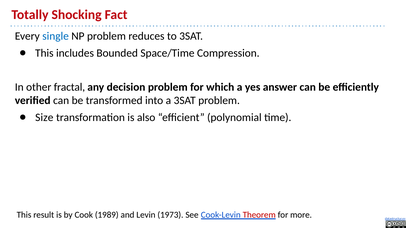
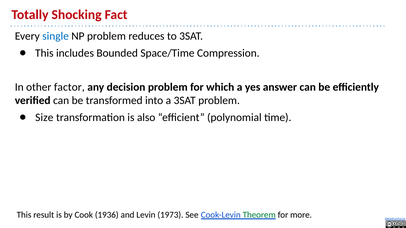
fractal: fractal -> factor (69, 87)
1989: 1989 -> 1936 (107, 215)
Theorem colour: red -> green (259, 215)
